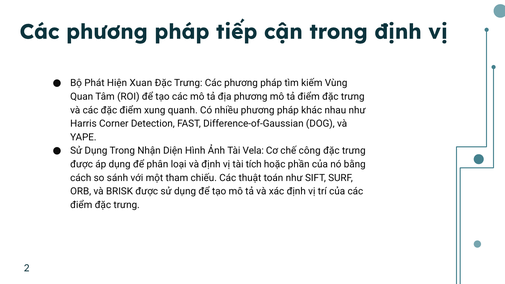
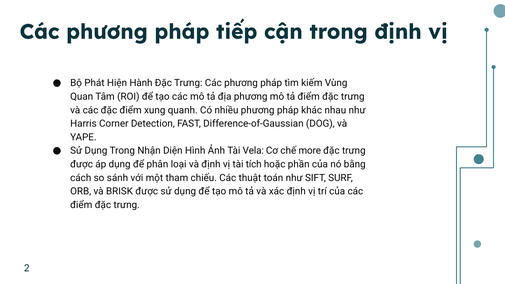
Xuan: Xuan -> Hành (141, 83)
công: công -> more (310, 151)
